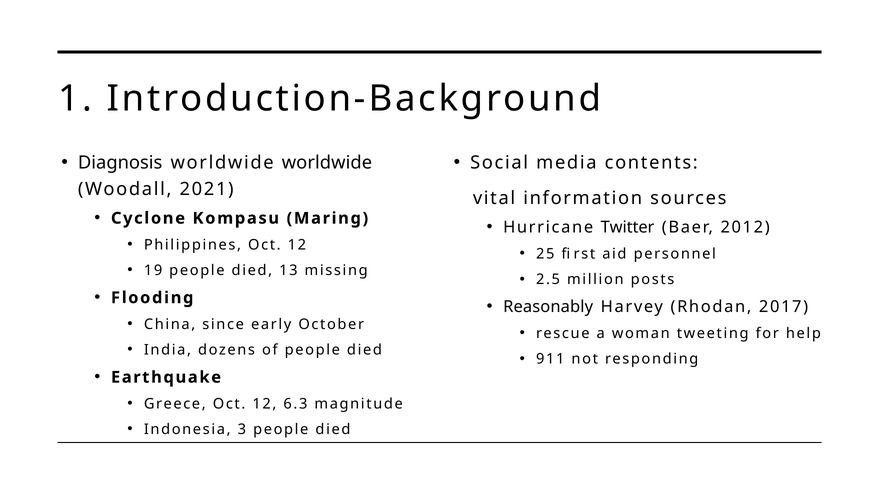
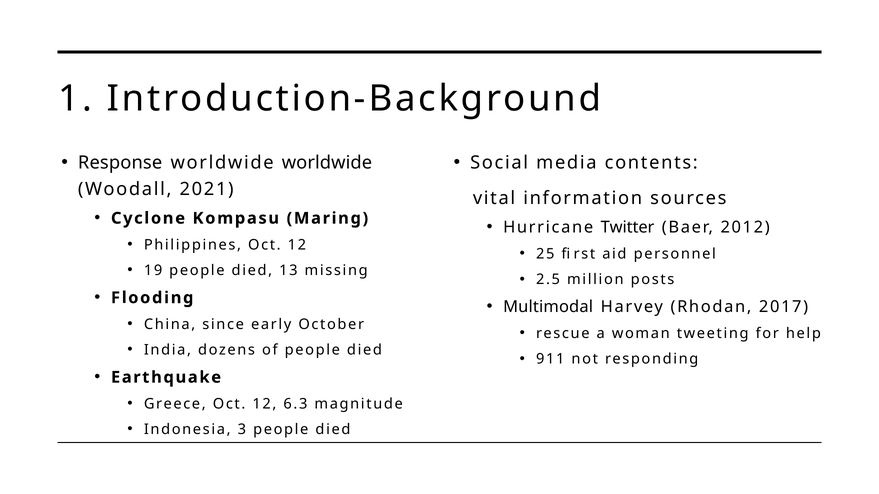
Diagnosis: Diagnosis -> Response (120, 163)
Reasonably: Reasonably -> Multimodal (548, 307)
